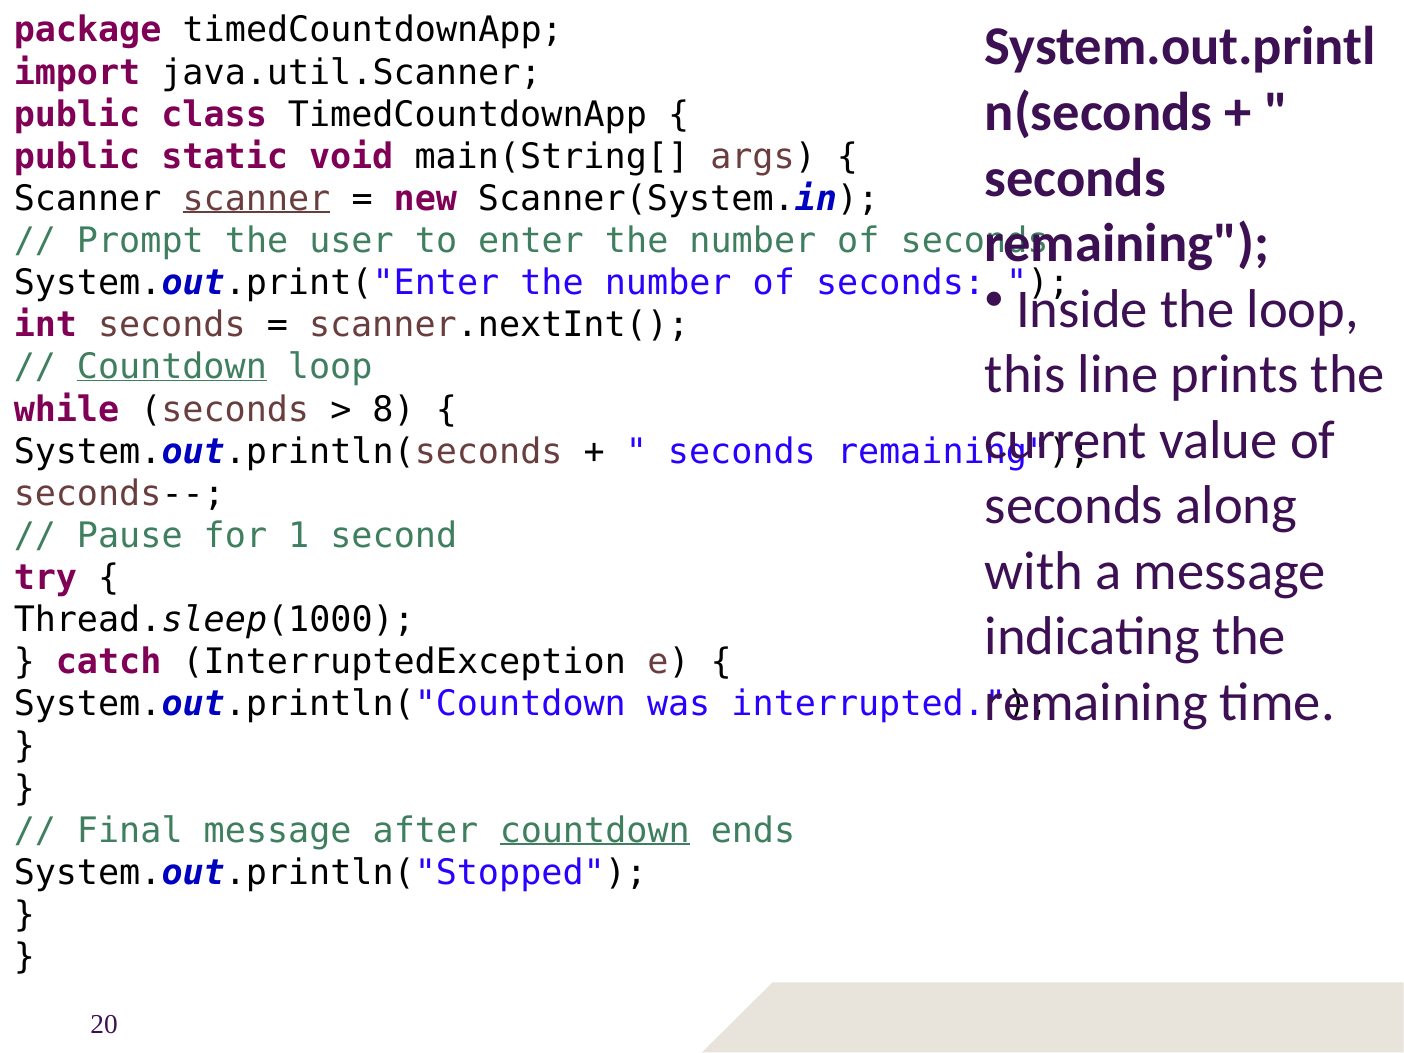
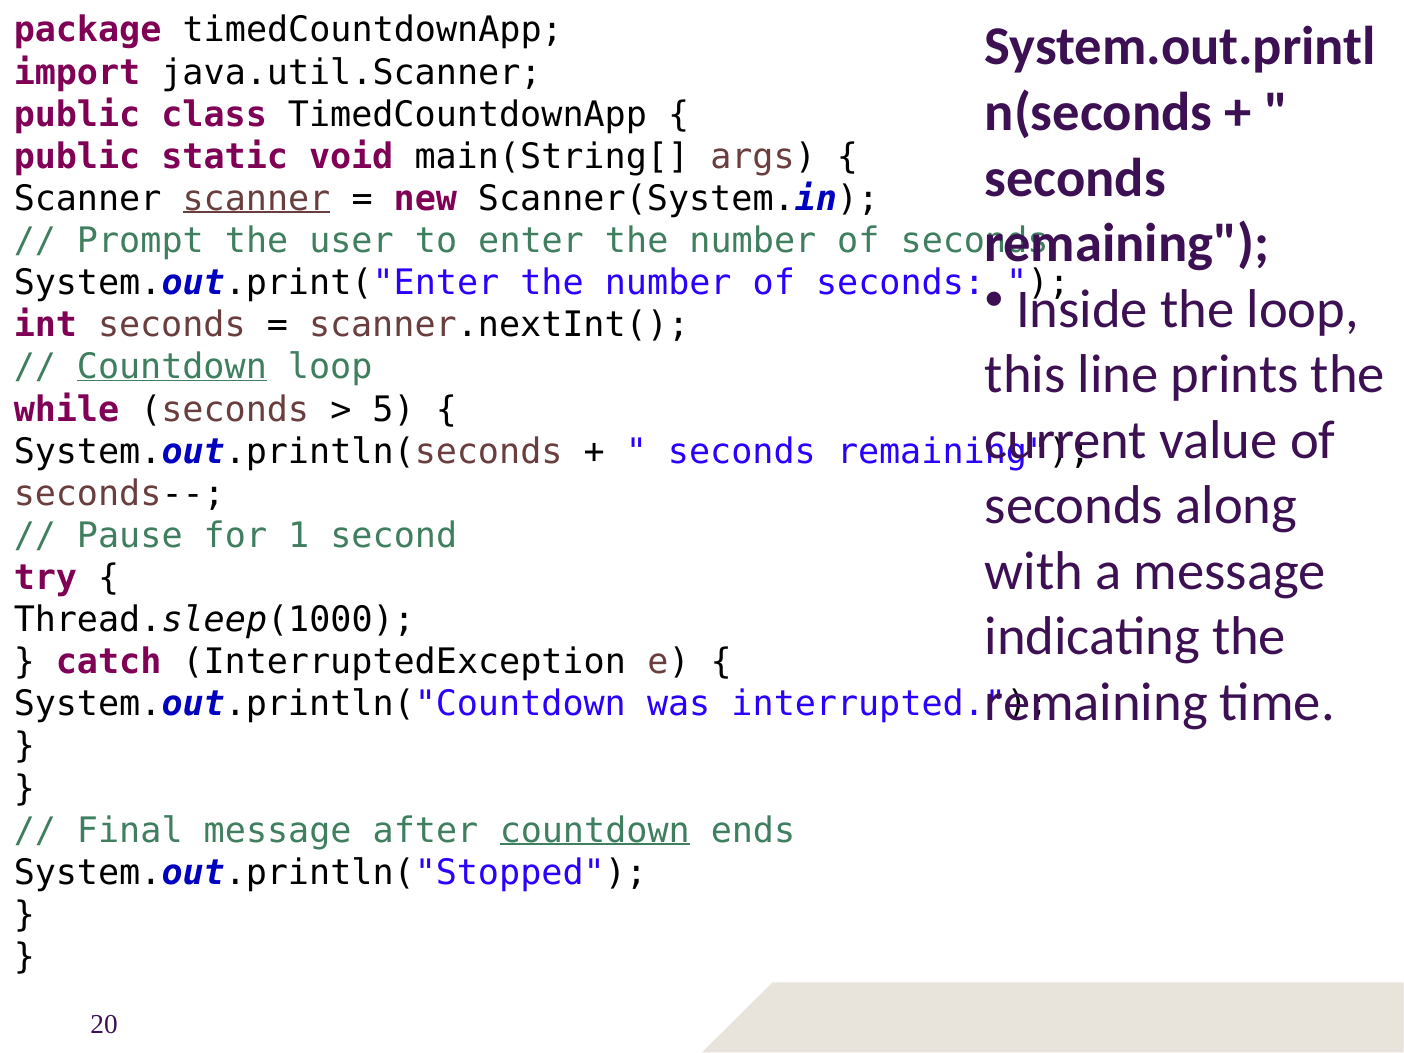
8: 8 -> 5 (394, 409)
